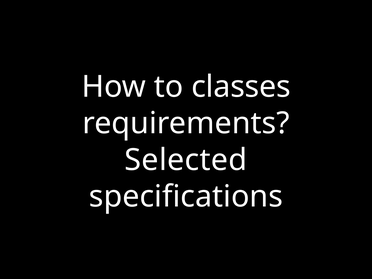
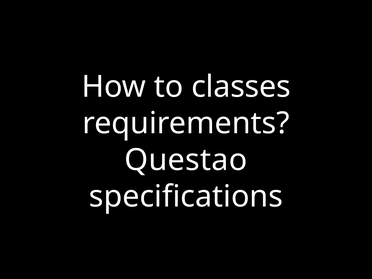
Selected: Selected -> Questao (186, 160)
